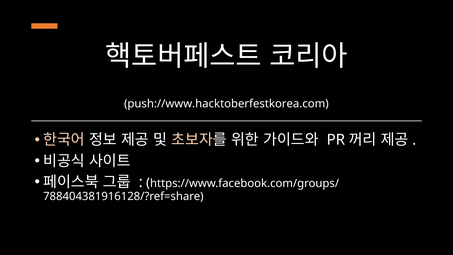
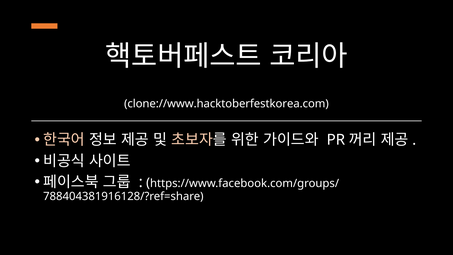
push://www.hacktoberfestkorea.com: push://www.hacktoberfestkorea.com -> clone://www.hacktoberfestkorea.com (226, 104)
